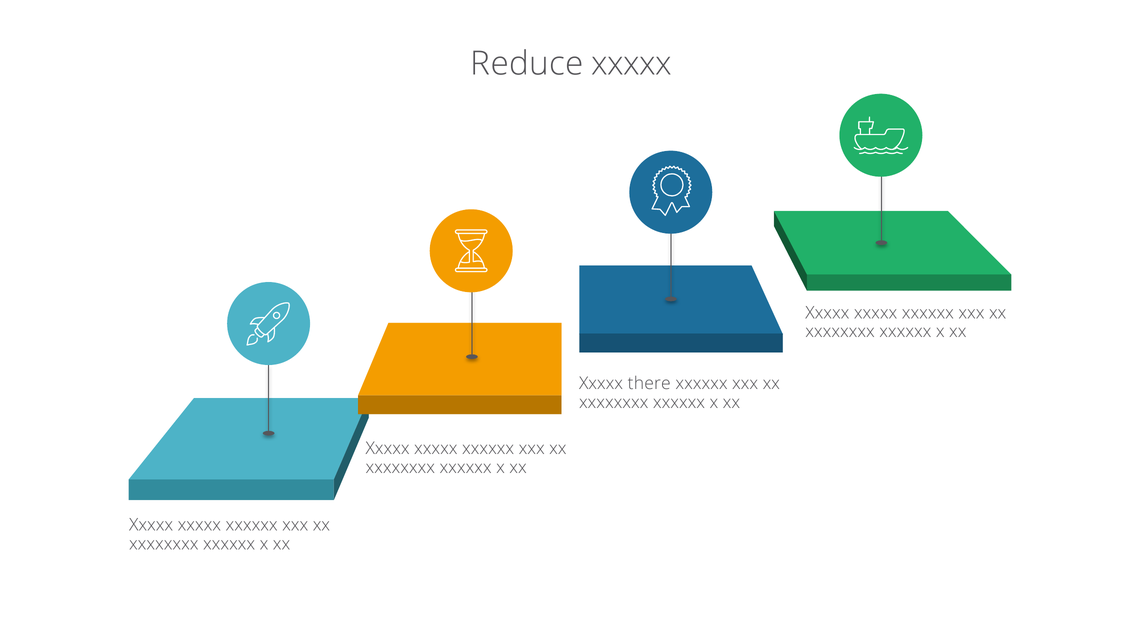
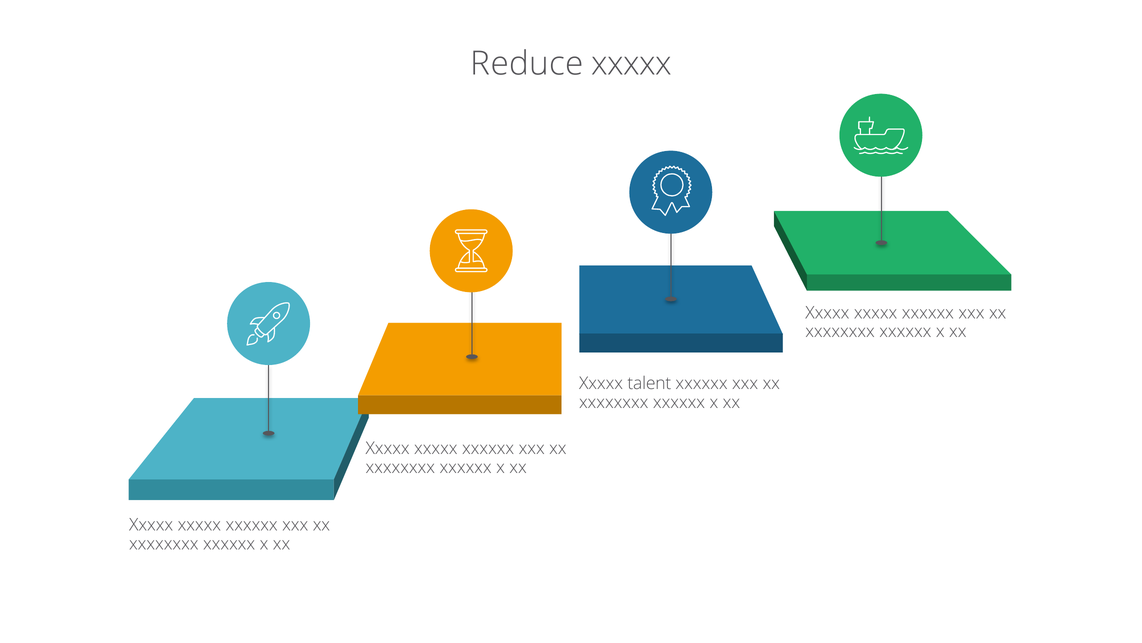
there: there -> talent (649, 383)
